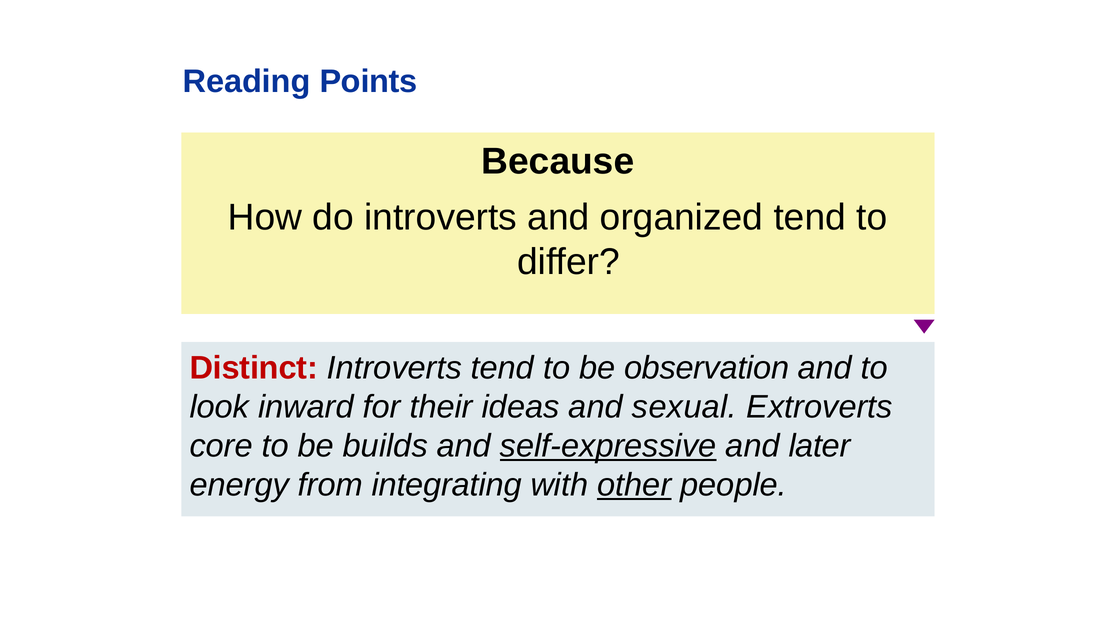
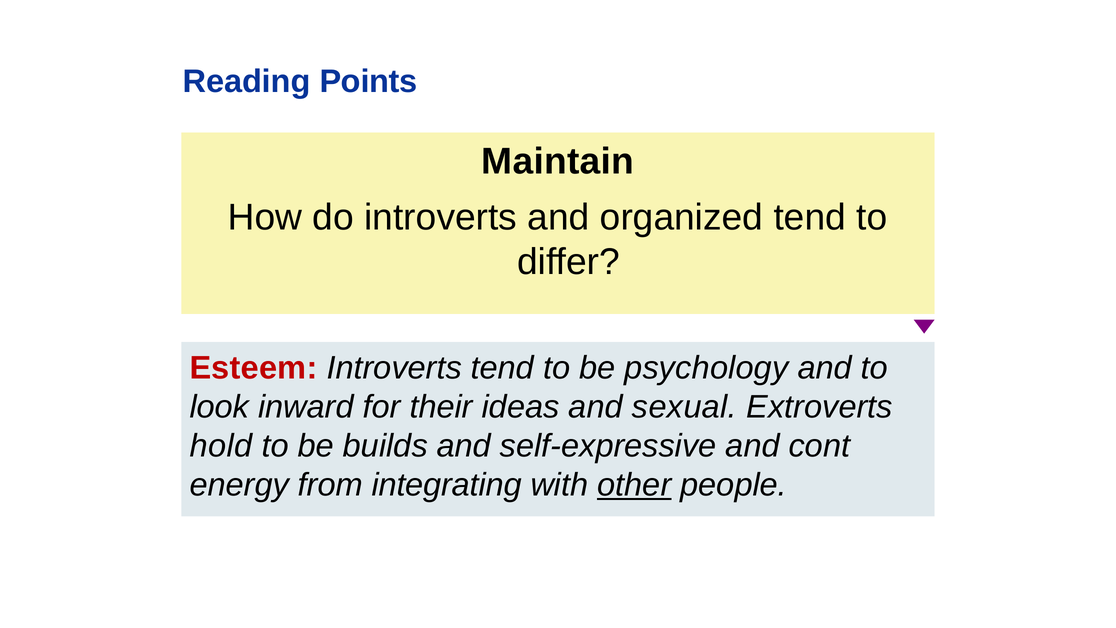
Because: Because -> Maintain (558, 162)
Distinct: Distinct -> Esteem (253, 368)
observation: observation -> psychology (706, 368)
core: core -> hold (221, 446)
self-expressive underline: present -> none (608, 446)
later: later -> cont (819, 446)
